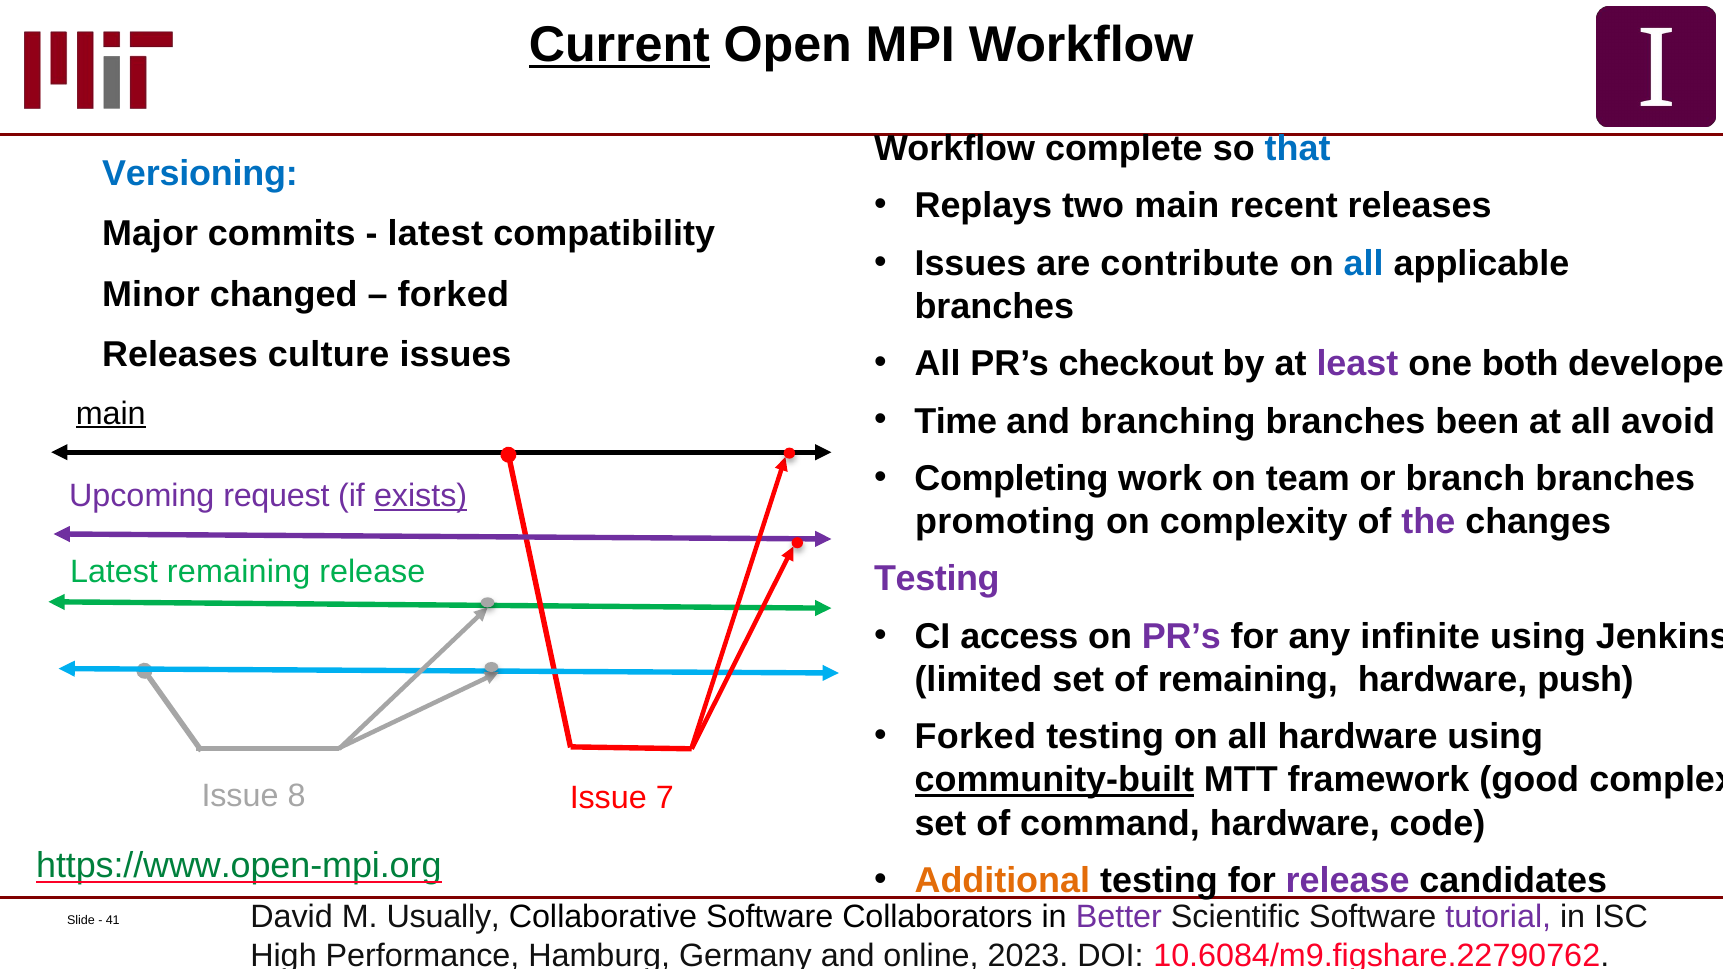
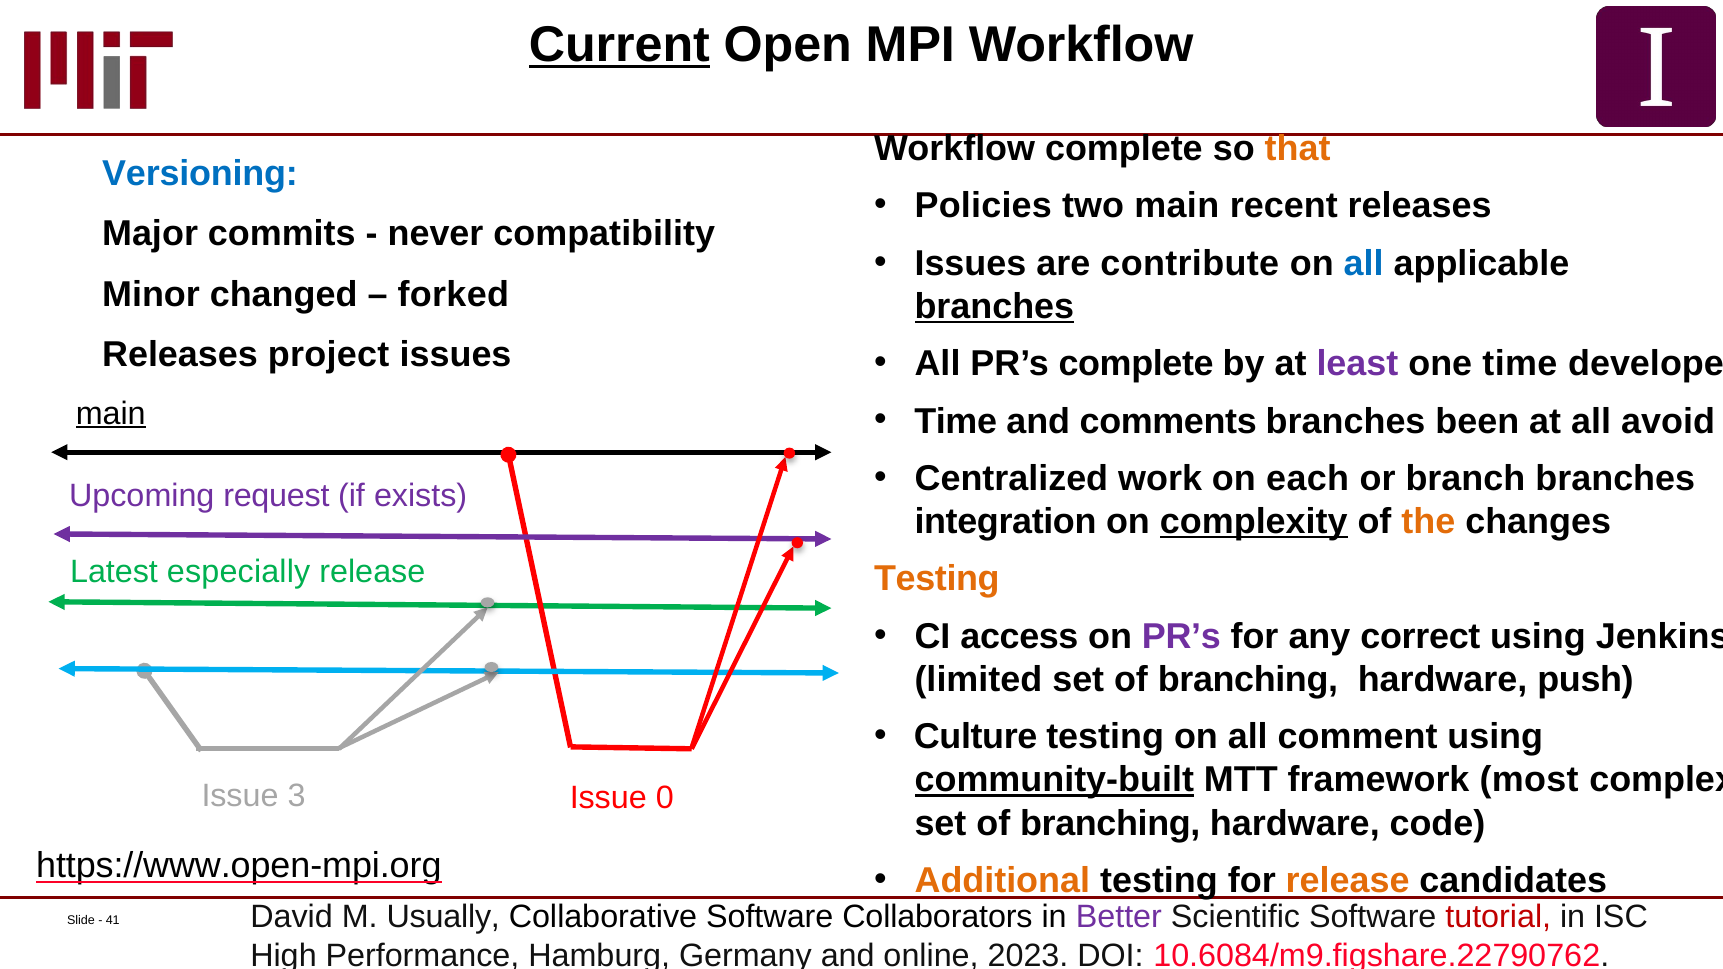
that colour: blue -> orange (1298, 148)
Replays: Replays -> Policies (983, 206)
latest: latest -> never (436, 234)
branches underline: none -> present (994, 306)
culture: culture -> project (329, 355)
PR’s checkout: checkout -> complete (1136, 364)
one both: both -> time (1520, 364)
branching: branching -> comments (1168, 421)
Completing: Completing -> Centralized (1011, 479)
team: team -> each (1308, 479)
exists underline: present -> none (421, 496)
promoting: promoting -> integration (1006, 522)
complexity underline: none -> present (1254, 522)
the colour: purple -> orange (1428, 522)
Latest remaining: remaining -> especially (239, 572)
Testing colour: purple -> orange (937, 579)
infinite: infinite -> correct (1420, 637)
limited set of remaining: remaining -> branching (1248, 680)
Forked: Forked -> Culture (976, 737)
all hardware: hardware -> comment (1358, 737)
good: good -> most (1529, 780)
8: 8 -> 3 (297, 796)
7: 7 -> 0 (665, 798)
command: command -> branching (1110, 823)
https://www.open-mpi.org colour: green -> black (239, 866)
release colour: purple -> orange (1348, 881)
tutorial colour: purple -> red (1498, 917)
